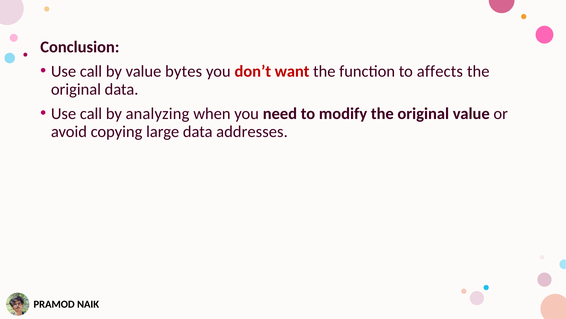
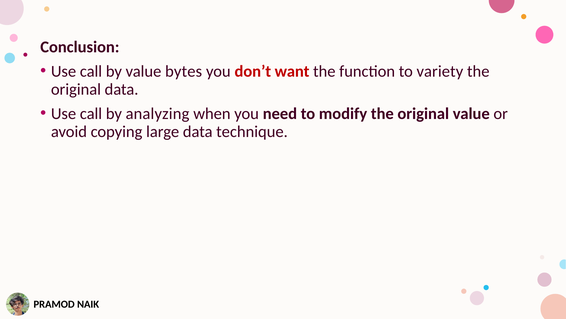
affects: affects -> variety (440, 71)
addresses: addresses -> technique (252, 131)
